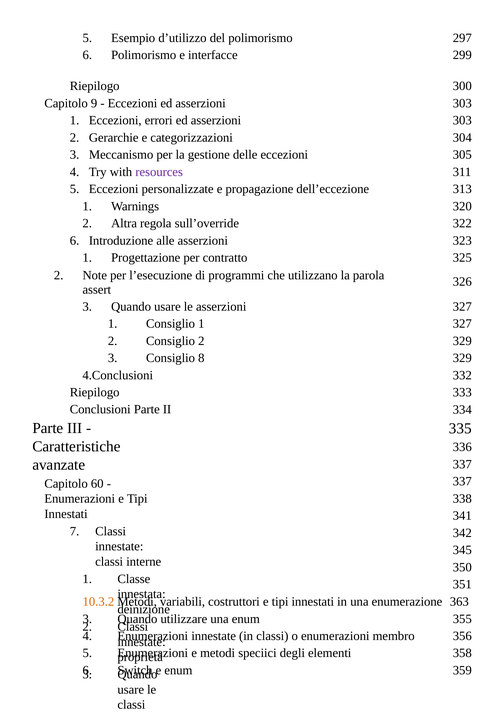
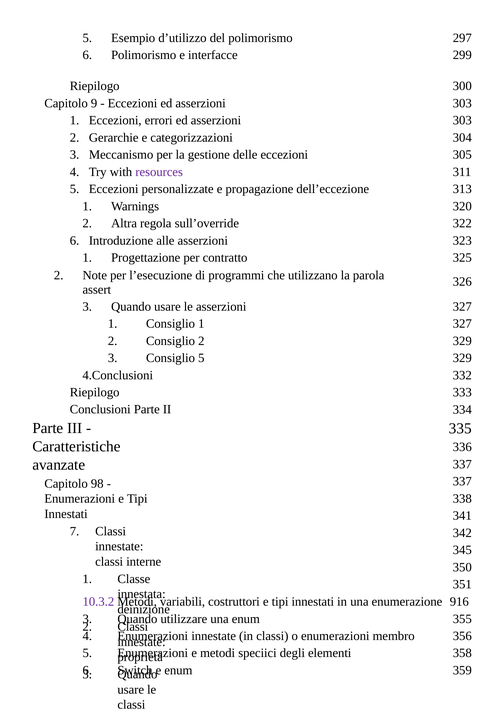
Consiglio 8: 8 -> 5 (201, 358)
60: 60 -> 98 (97, 483)
10.3.2 colour: orange -> purple (98, 601)
363: 363 -> 916 (459, 601)
